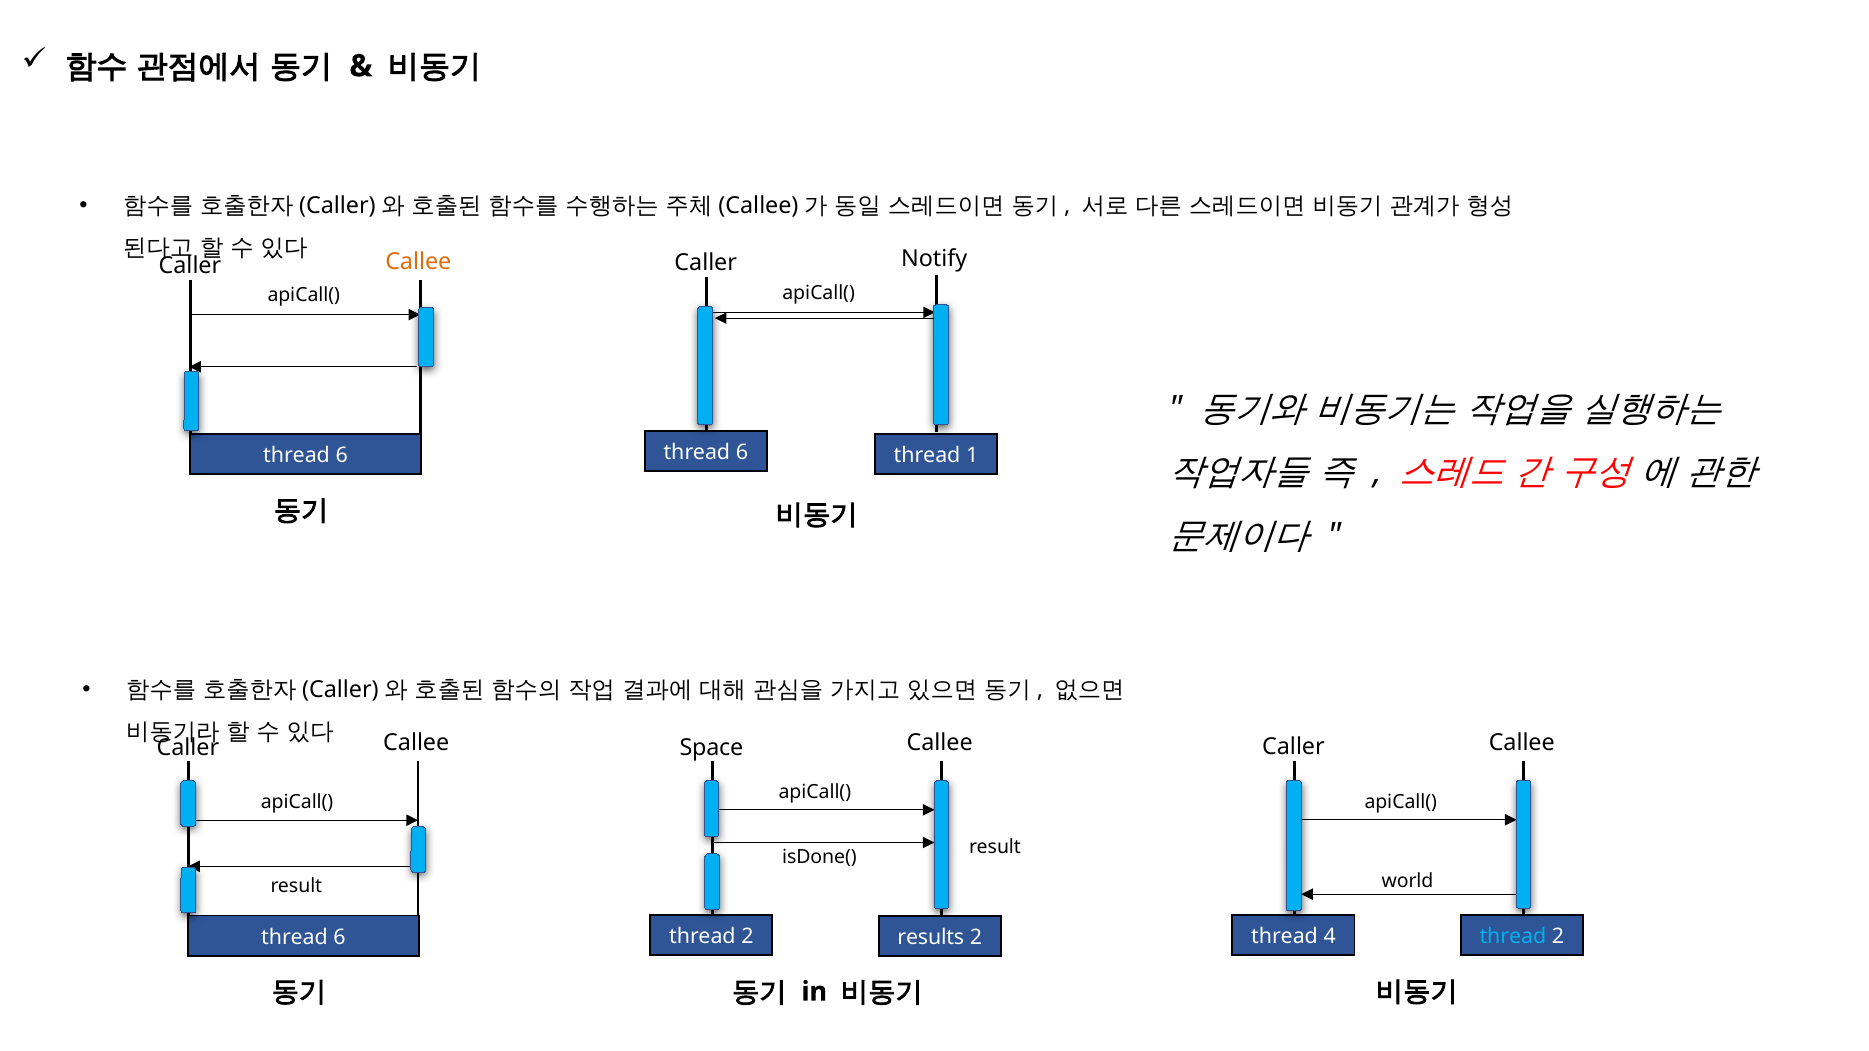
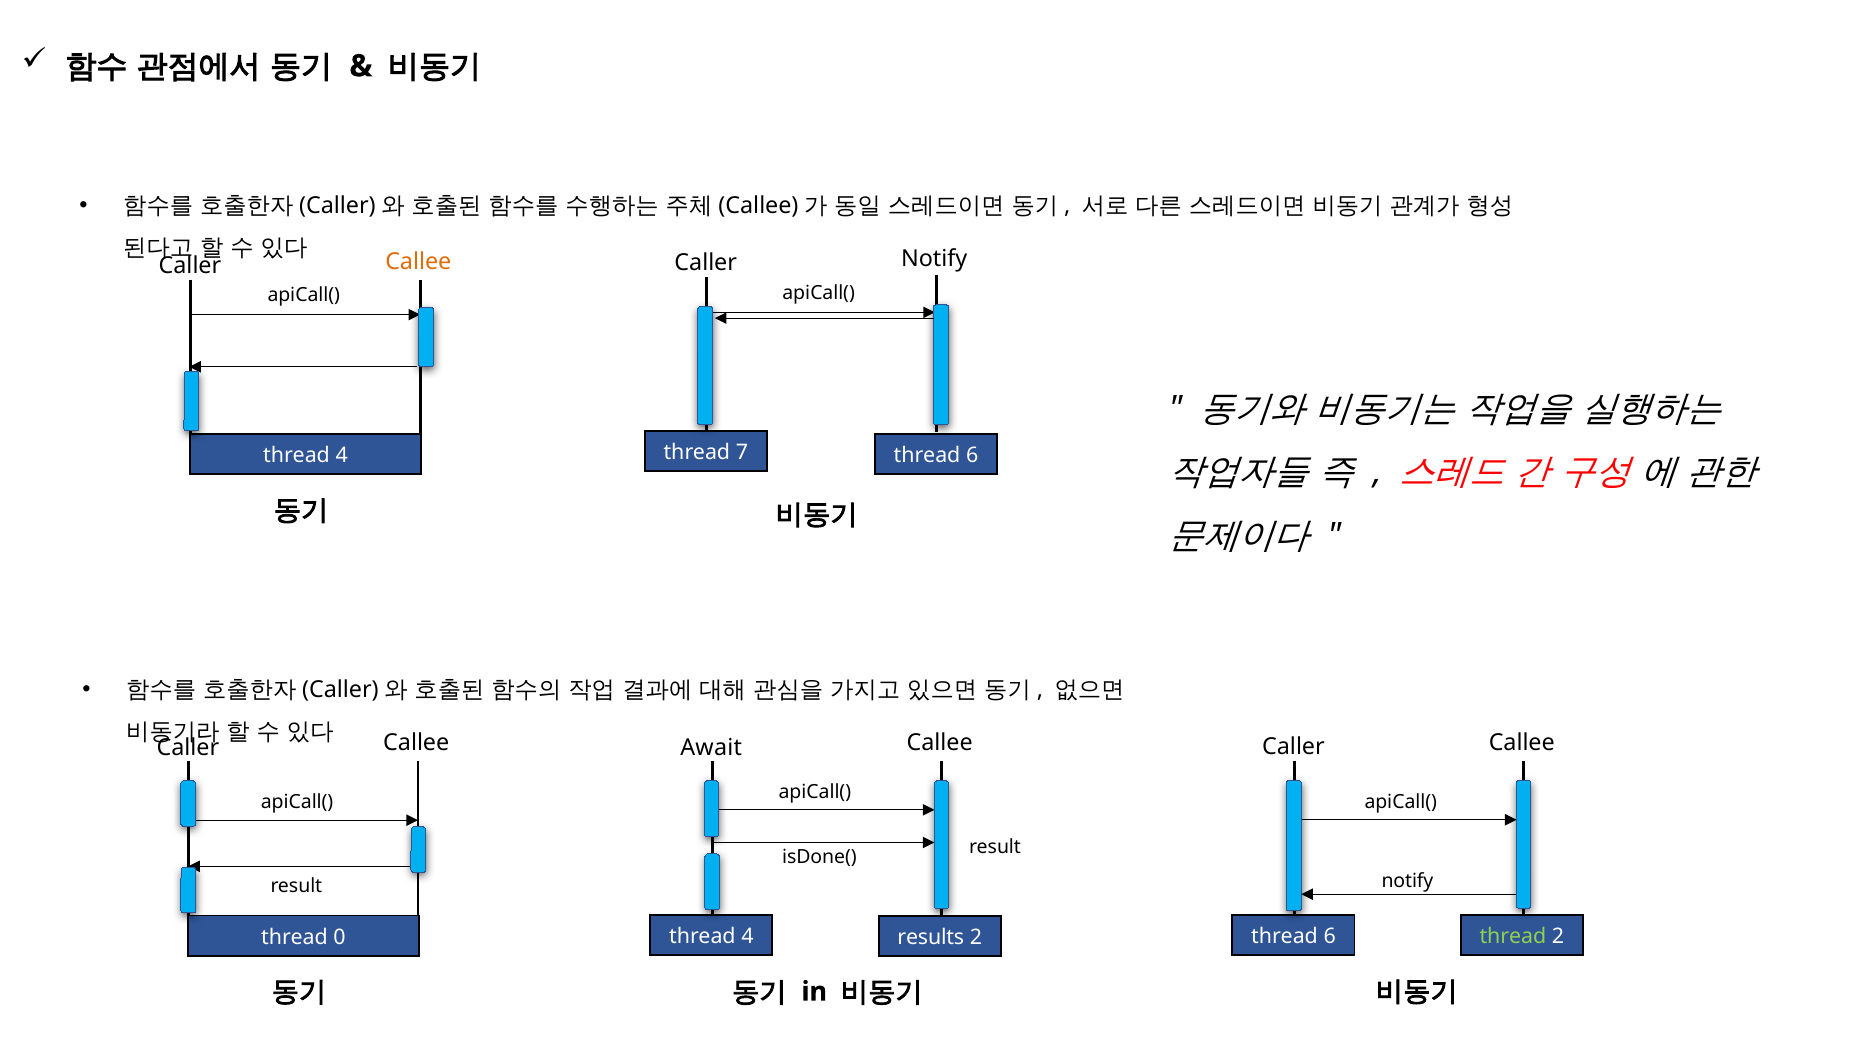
6: 6 -> 7 (742, 453)
1: 1 -> 6 (972, 456)
6: 6 -> 4 (342, 456)
Space: Space -> Await (711, 748)
world: world -> notify (1408, 881)
4: 4 -> 6 (1330, 937)
2: 2 -> 4 (747, 937)
thread colour: light blue -> light green (1513, 937)
6: 6 -> 0 (340, 937)
